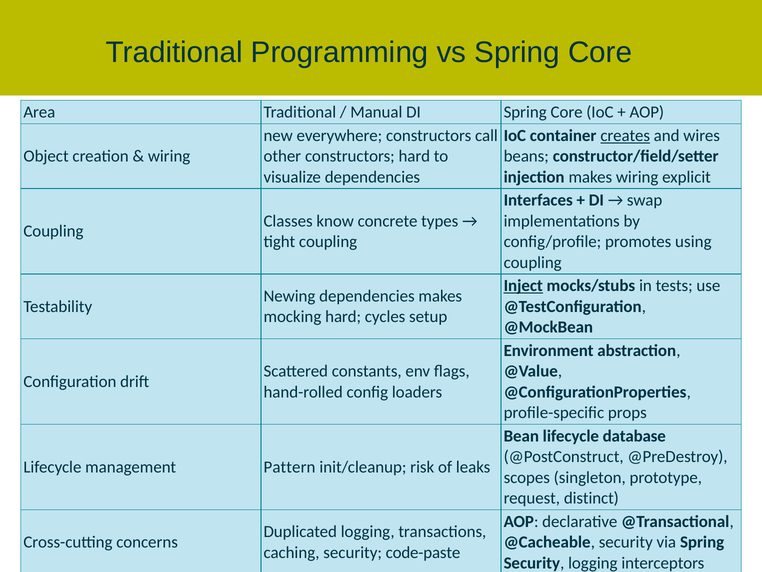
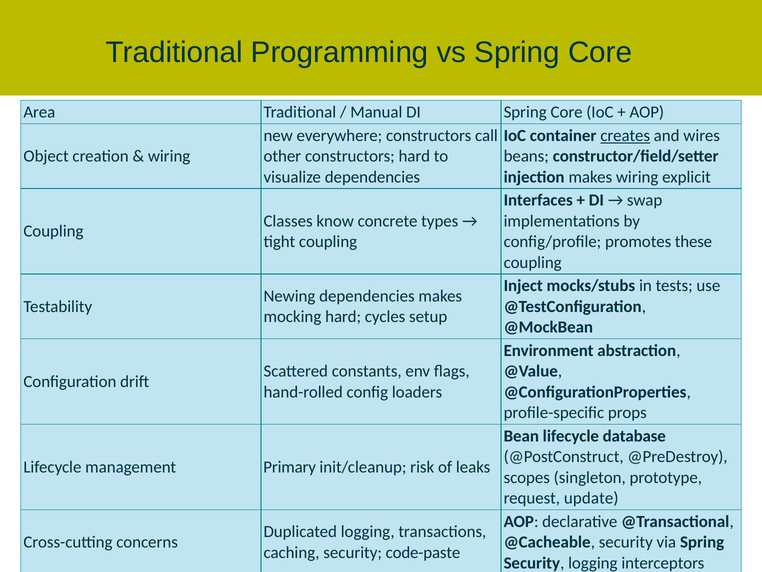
using: using -> these (694, 242)
Inject underline: present -> none (523, 286)
Pattern: Pattern -> Primary (290, 467)
distinct: distinct -> update (591, 498)
